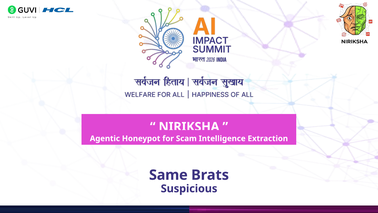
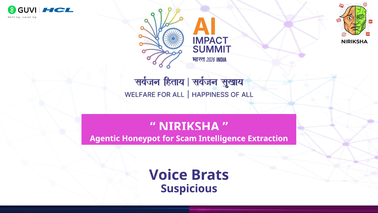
Same: Same -> Voice (168, 175)
